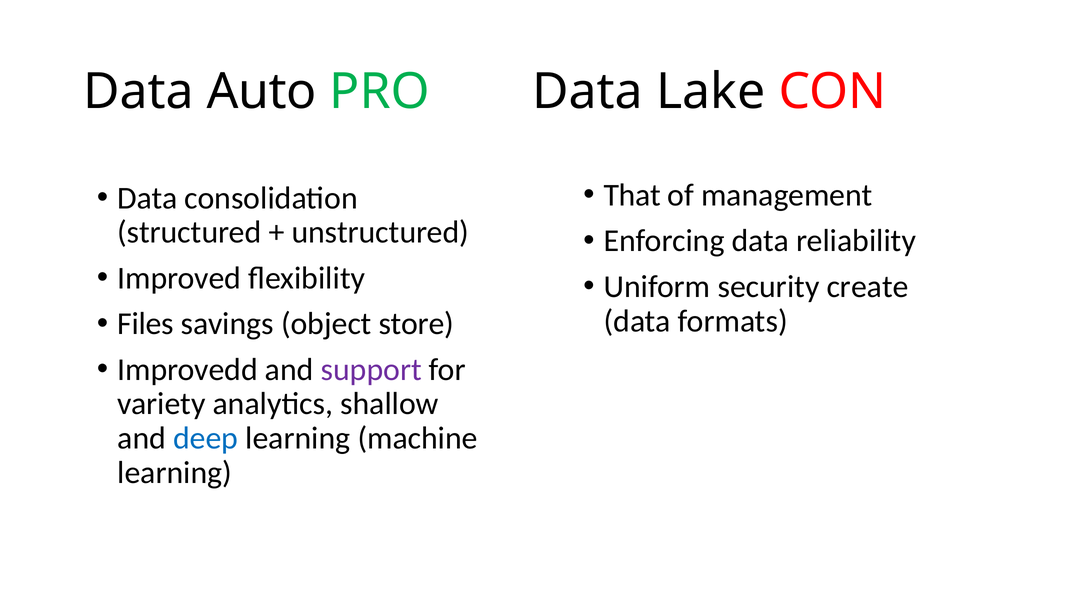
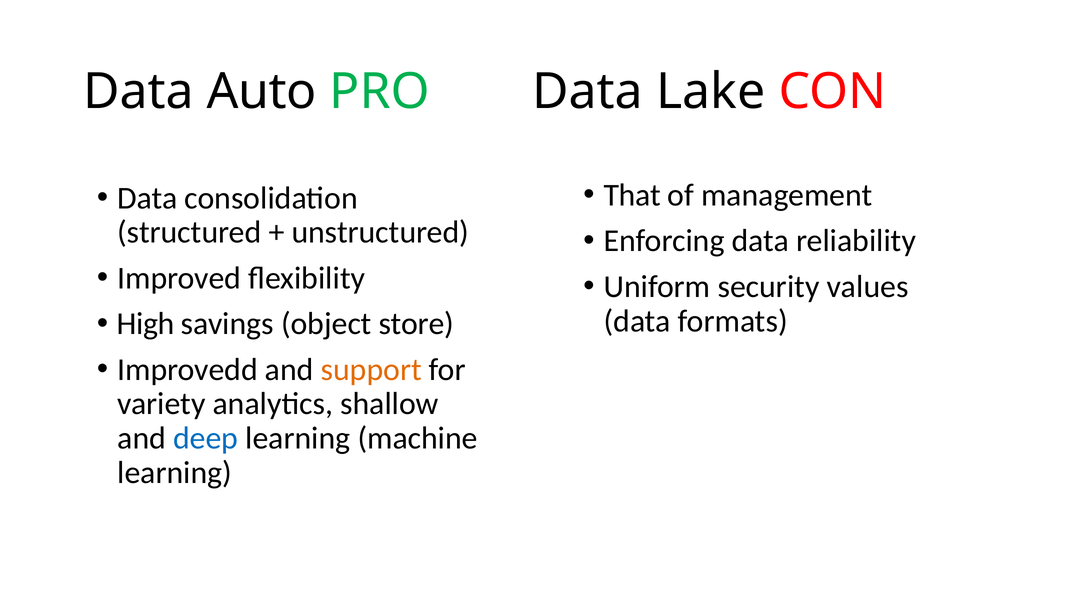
create: create -> values (868, 287)
Files: Files -> High (146, 324)
support colour: purple -> orange (371, 370)
